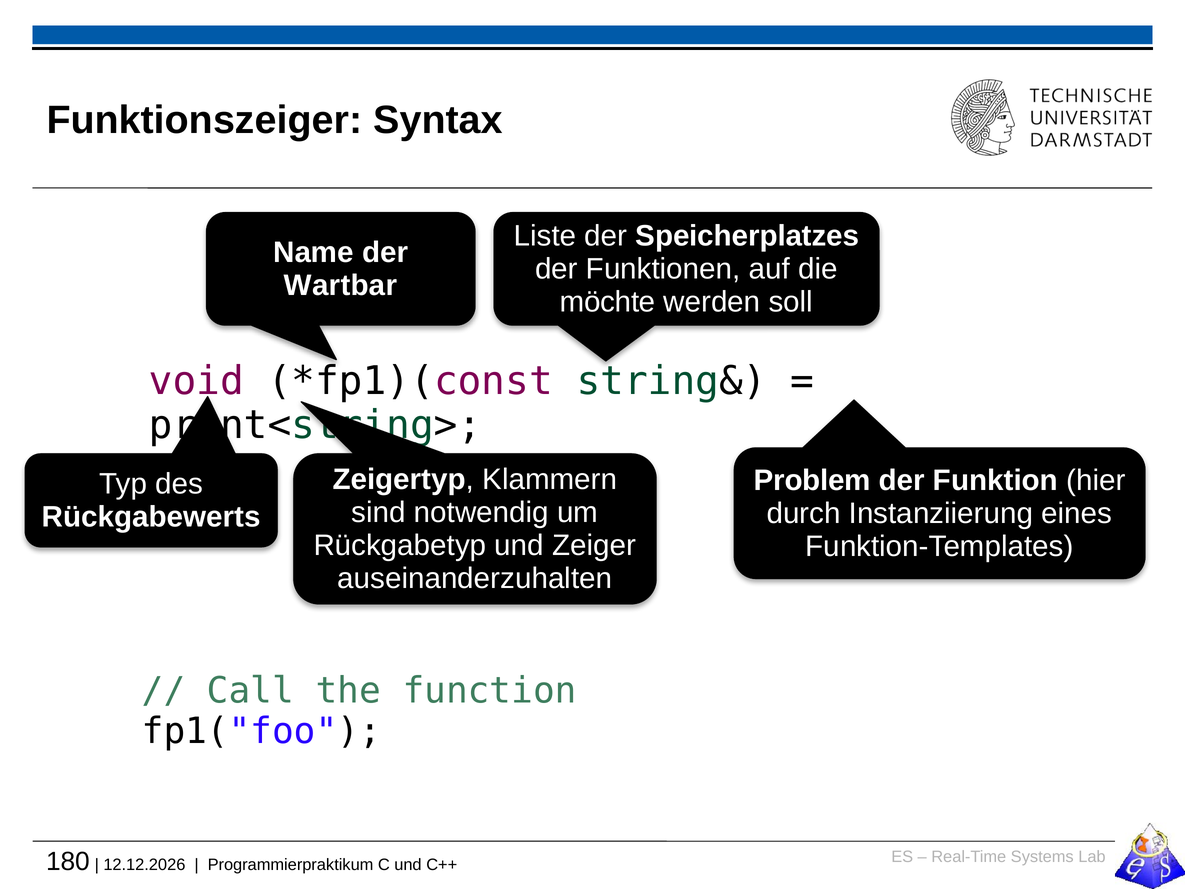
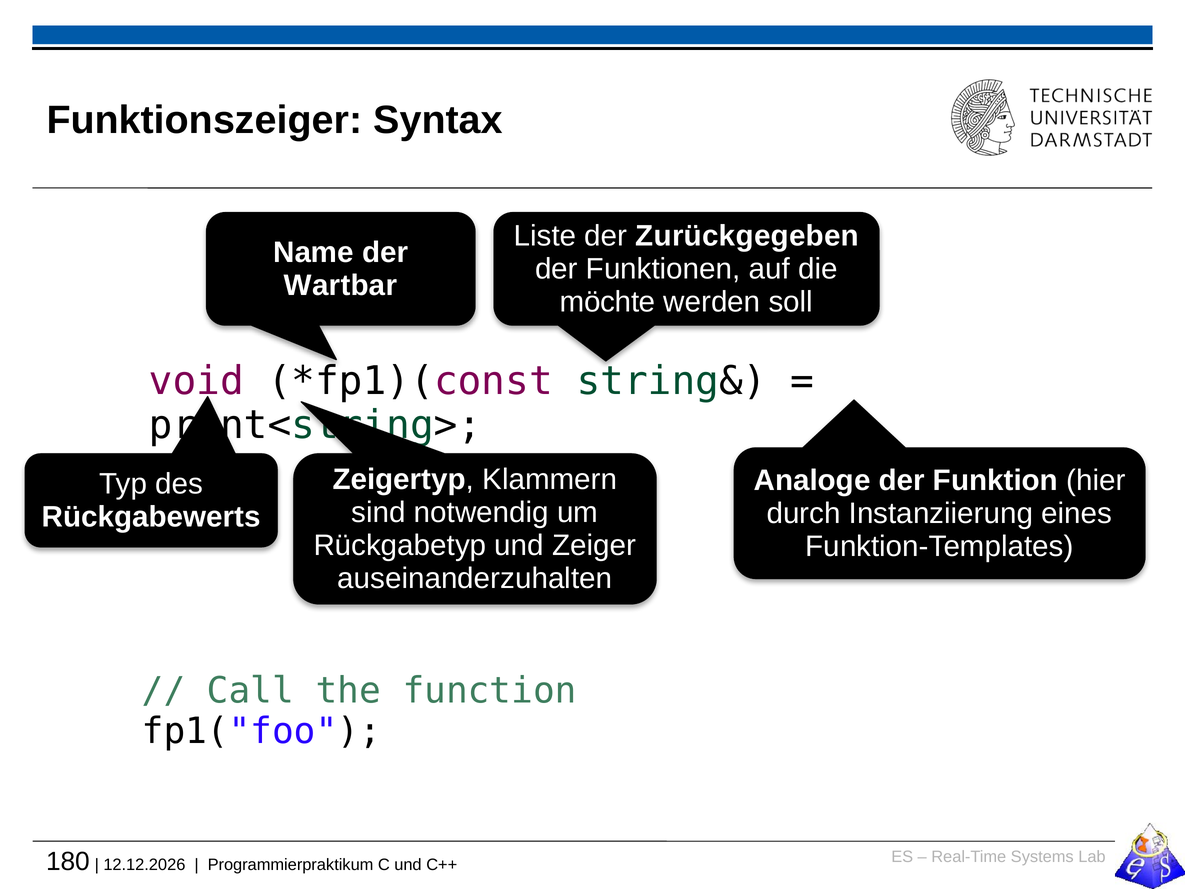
Speicherplatzes: Speicherplatzes -> Zurückgegeben (747, 236)
Problem: Problem -> Analoge (812, 480)
